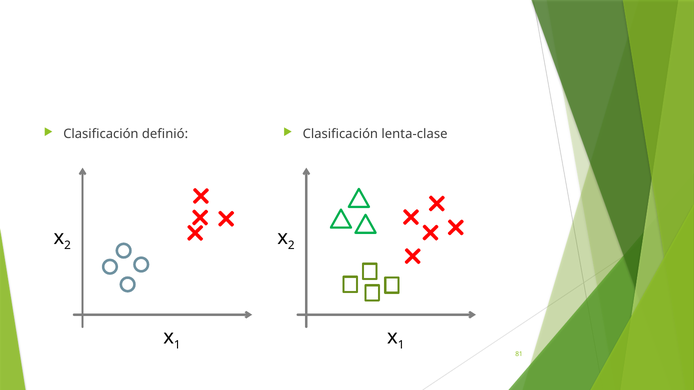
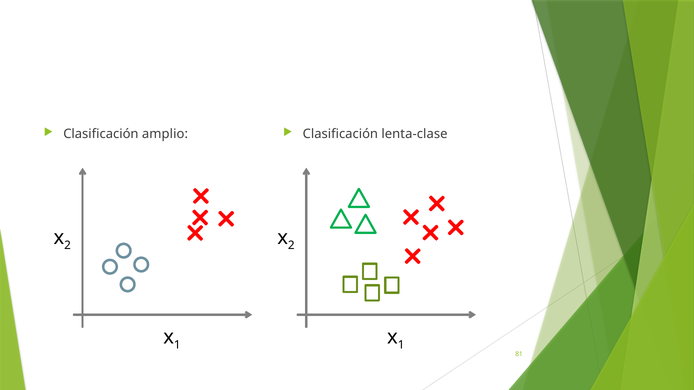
definió: definió -> amplio (165, 134)
